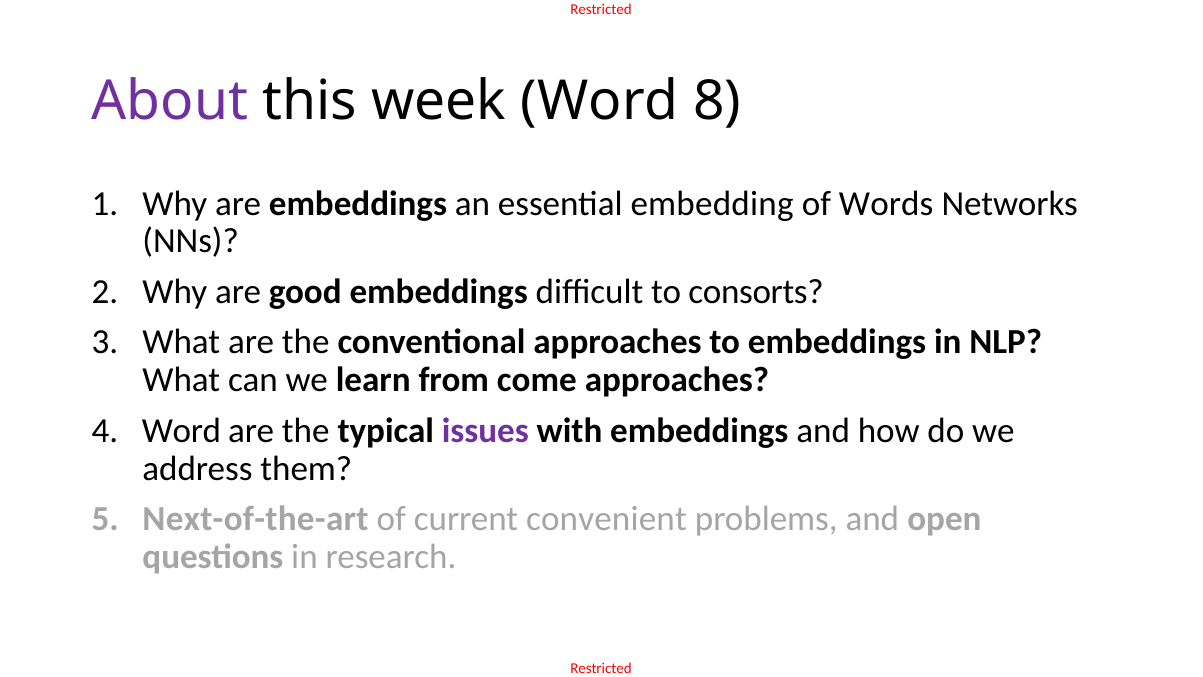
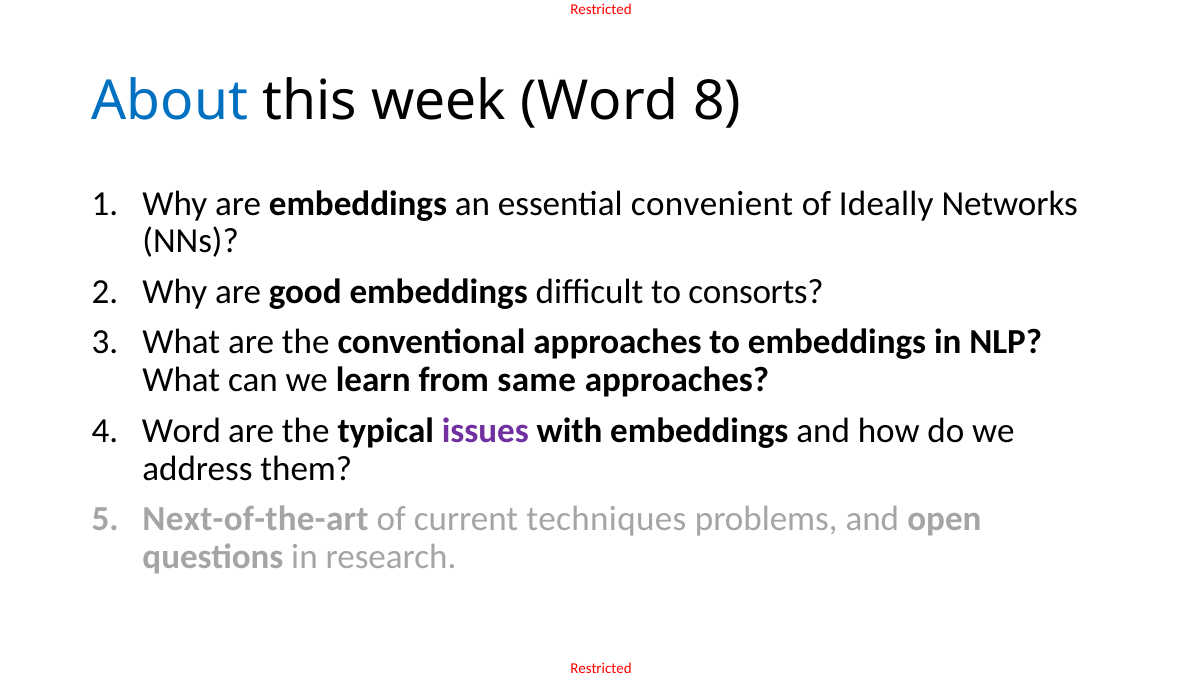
About colour: purple -> blue (170, 101)
embedding: embedding -> convenient (712, 203)
Words: Words -> Ideally (886, 203)
come: come -> same (537, 380)
convenient: convenient -> techniques (606, 519)
